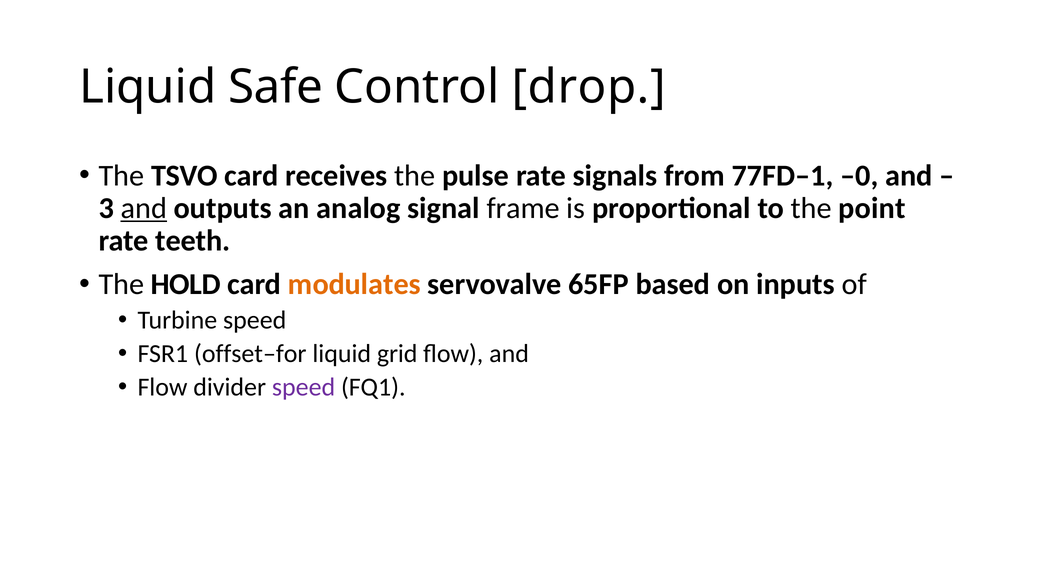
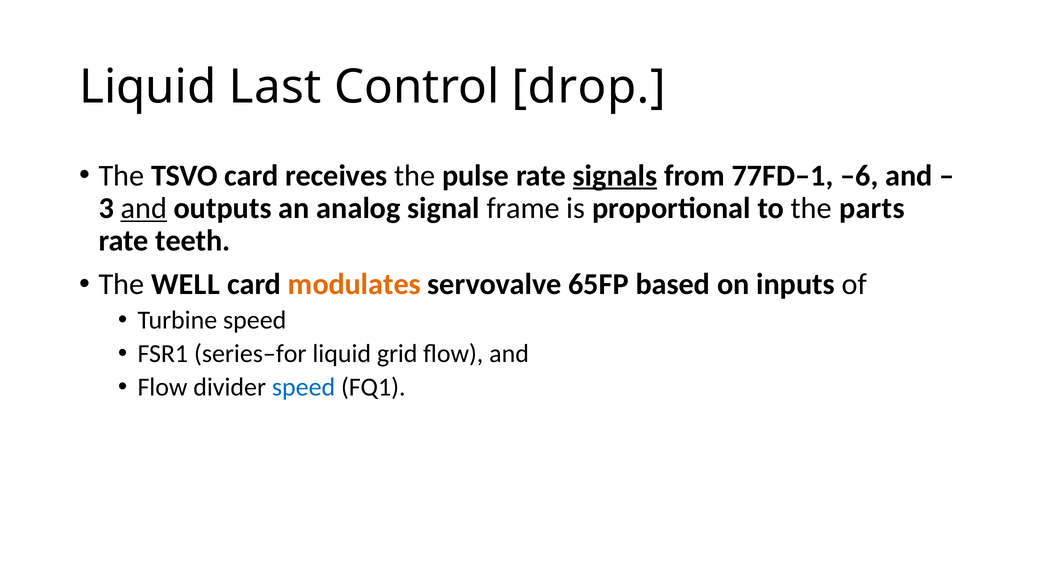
Safe: Safe -> Last (275, 87)
signals underline: none -> present (615, 175)
–0: –0 -> –6 (859, 175)
point: point -> parts (872, 208)
HOLD: HOLD -> WELL (185, 284)
offset–for: offset–for -> series–for (250, 354)
speed colour: purple -> blue (304, 387)
